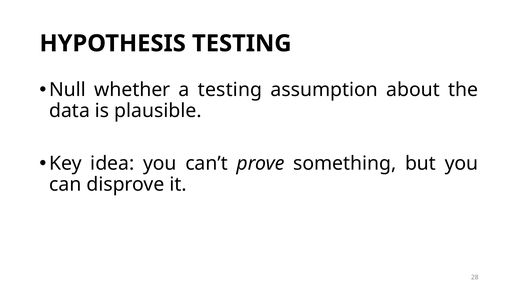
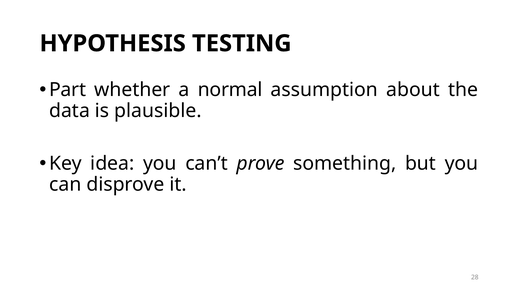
Null: Null -> Part (68, 90)
a testing: testing -> normal (230, 90)
